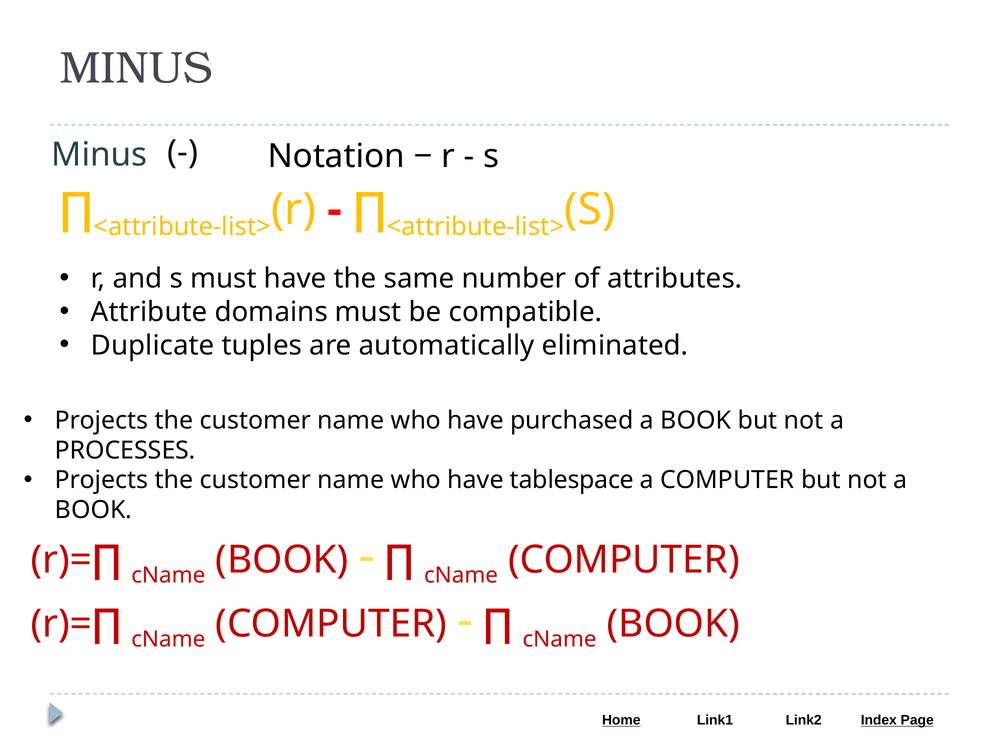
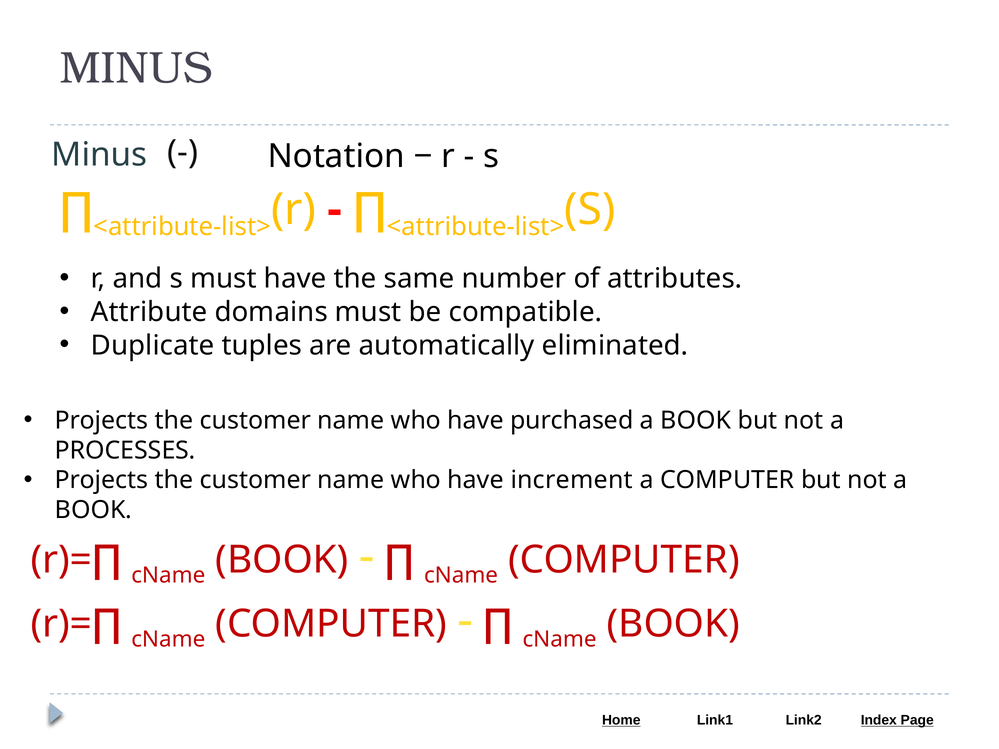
tablespace: tablespace -> increment (572, 480)
